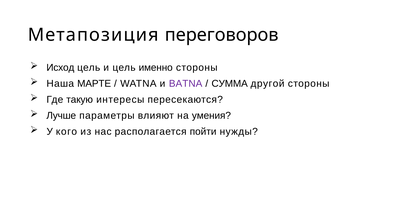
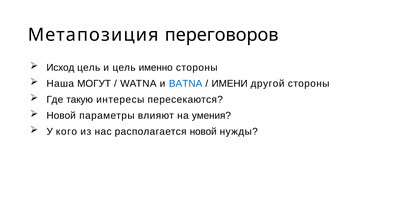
МАРТЕ: МАРТЕ -> МОГУТ (94, 83)
BATNA colour: purple -> blue (186, 83)
СУММА: СУММА -> ИМЕНИ (230, 83)
Лучше: Лучше -> Новой (61, 115)
располагается пойти: пойти -> новой (203, 131)
